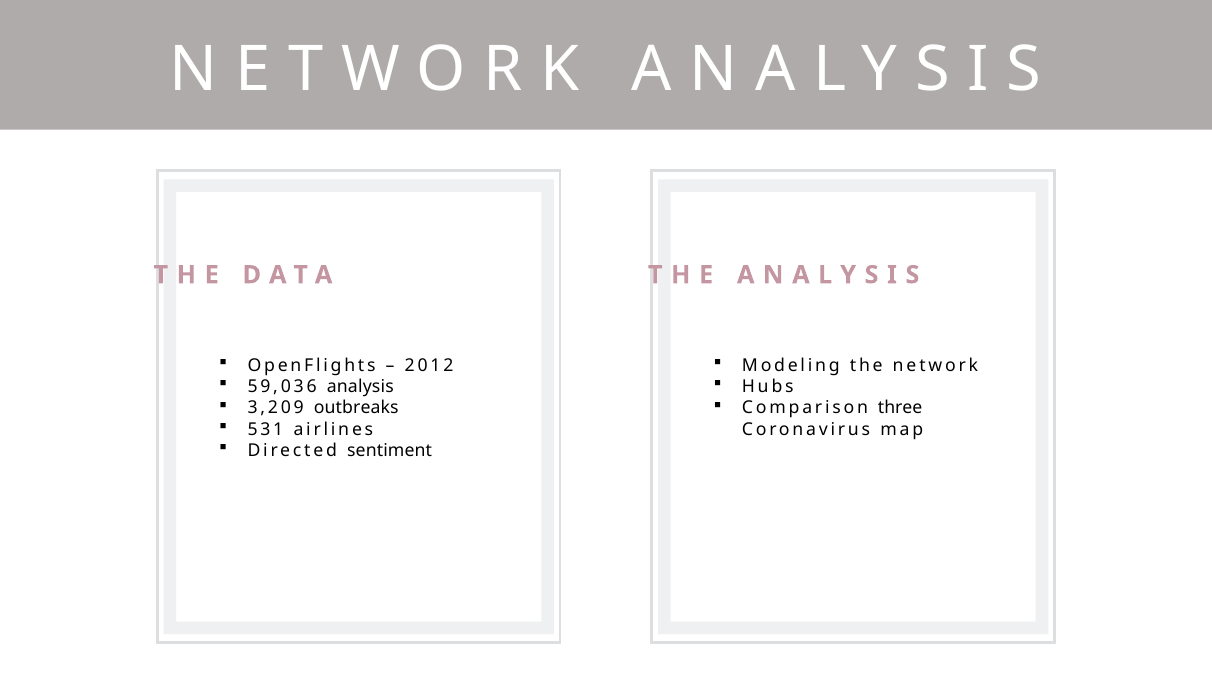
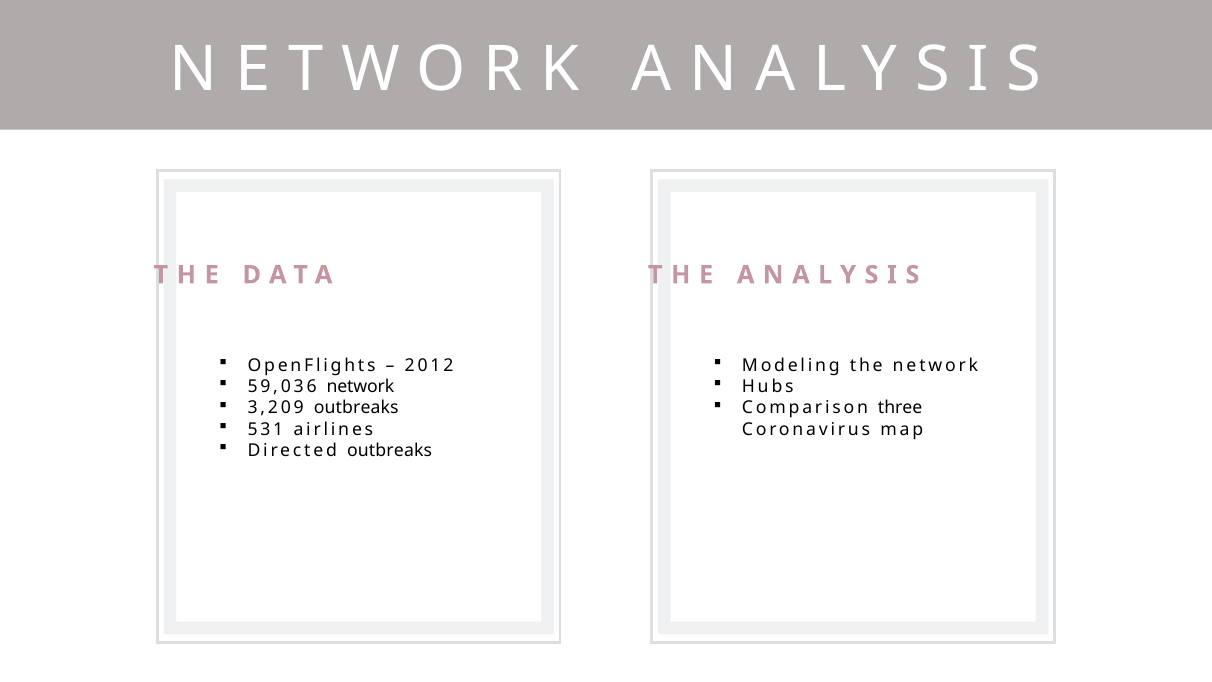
59,036 analysis: analysis -> network (360, 387)
Directed sentiment: sentiment -> outbreaks (390, 450)
